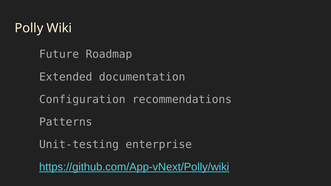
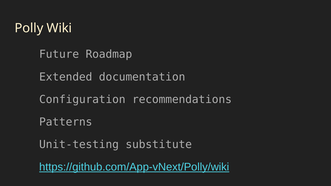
enterprise: enterprise -> substitute (159, 145)
